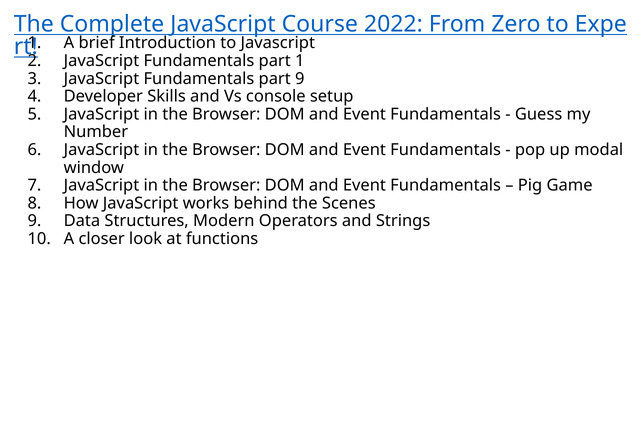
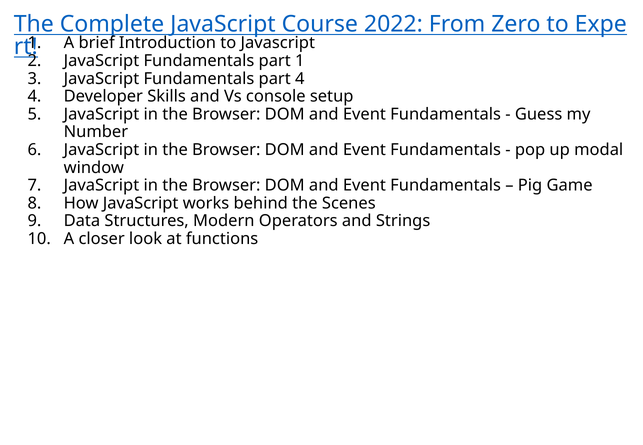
part 9: 9 -> 4 (300, 79)
